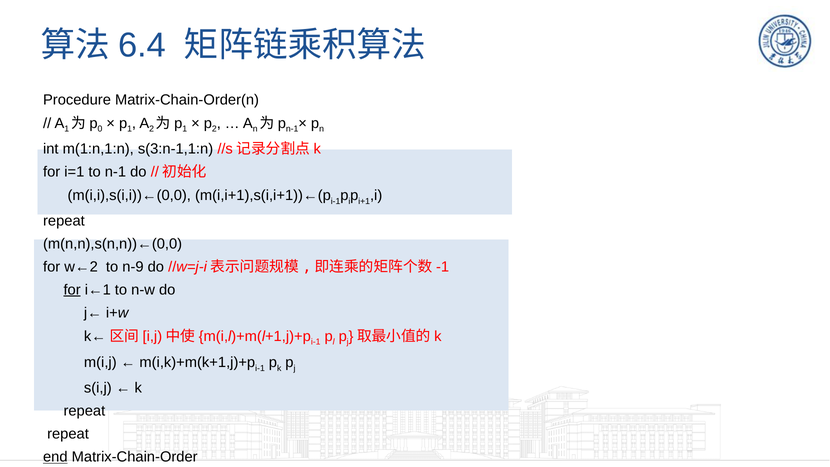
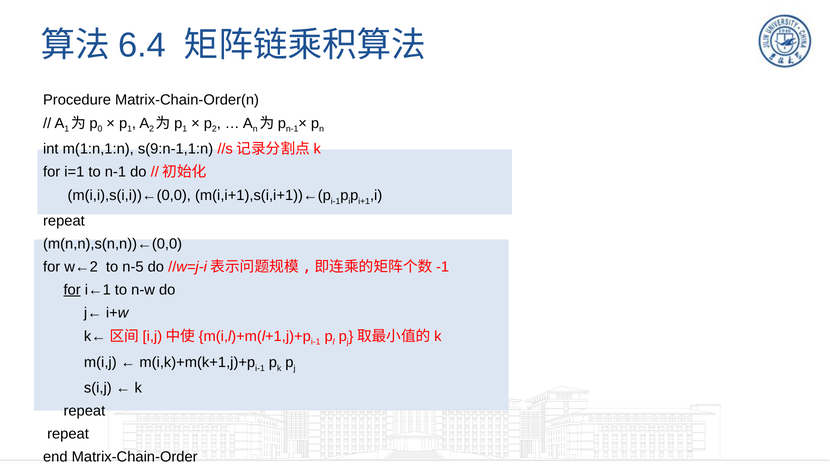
s(3:n-1,1:n: s(3:n-1,1:n -> s(9:n-1,1:n (176, 149)
n-9: n-9 -> n-5 (133, 267)
end underline: present -> none (55, 457)
